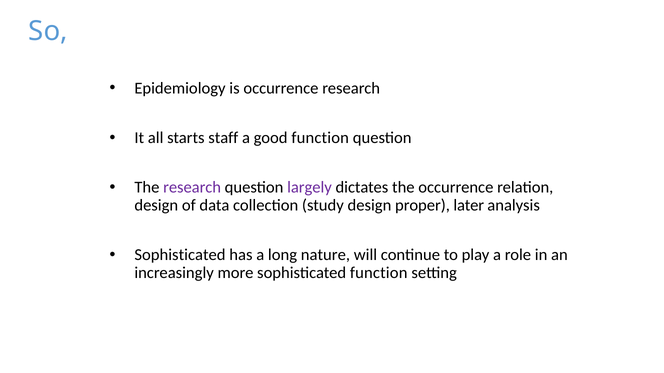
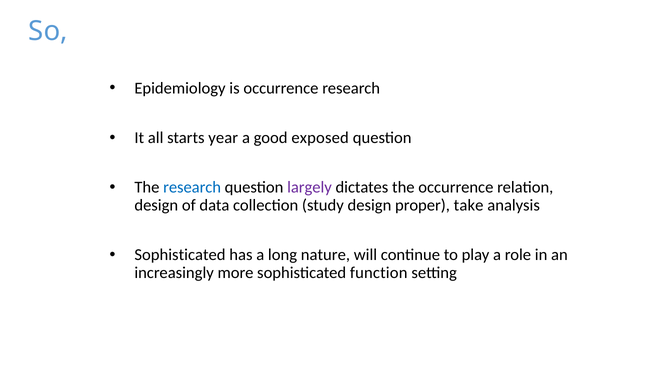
staff: staff -> year (223, 138)
good function: function -> exposed (320, 138)
research colour: purple -> blue (192, 188)
later: later -> take (469, 206)
